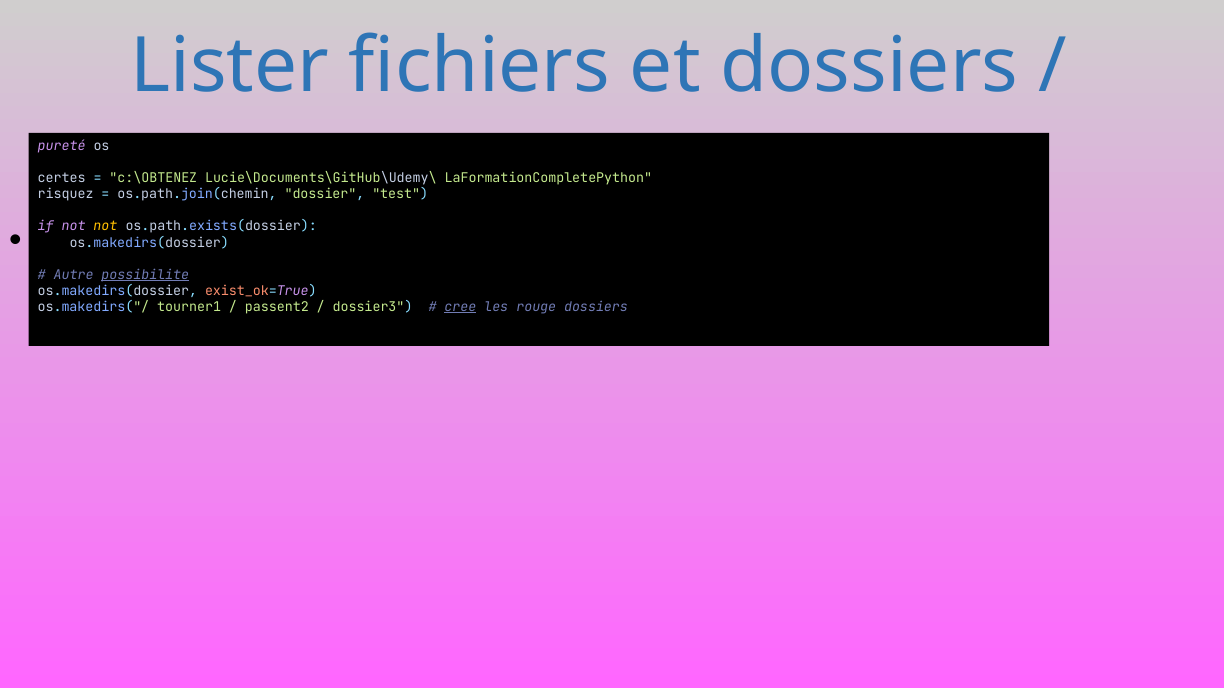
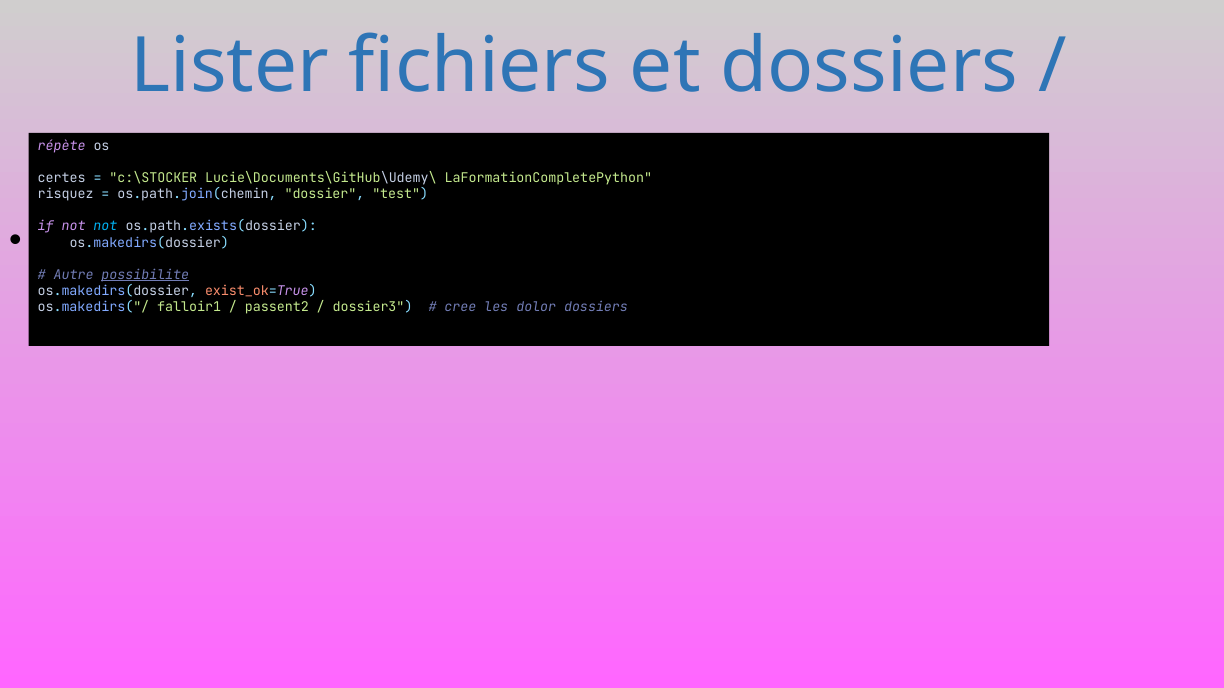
pureté: pureté -> répète (62, 147)
c:\OBTENEZ: c:\OBTENEZ -> c:\STOCKER (153, 179)
not colour: yellow -> light blue (105, 227)
tourner1: tourner1 -> falloir1 (189, 307)
cree underline: present -> none (460, 307)
rouge: rouge -> dolor (536, 307)
